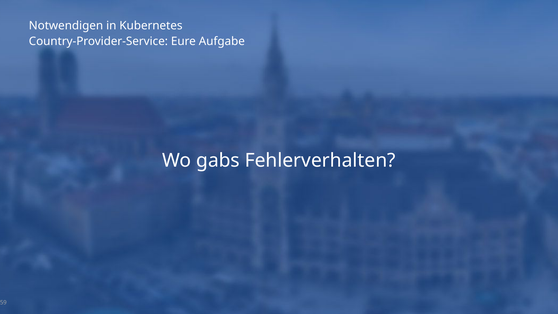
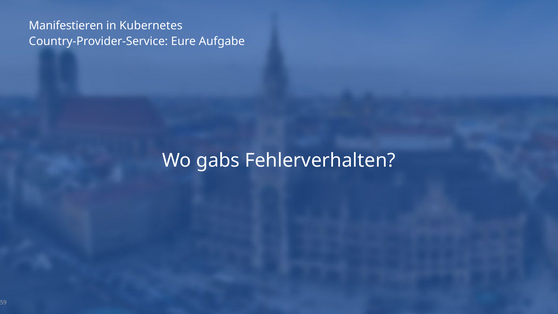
Notwendigen: Notwendigen -> Manifestieren (66, 25)
